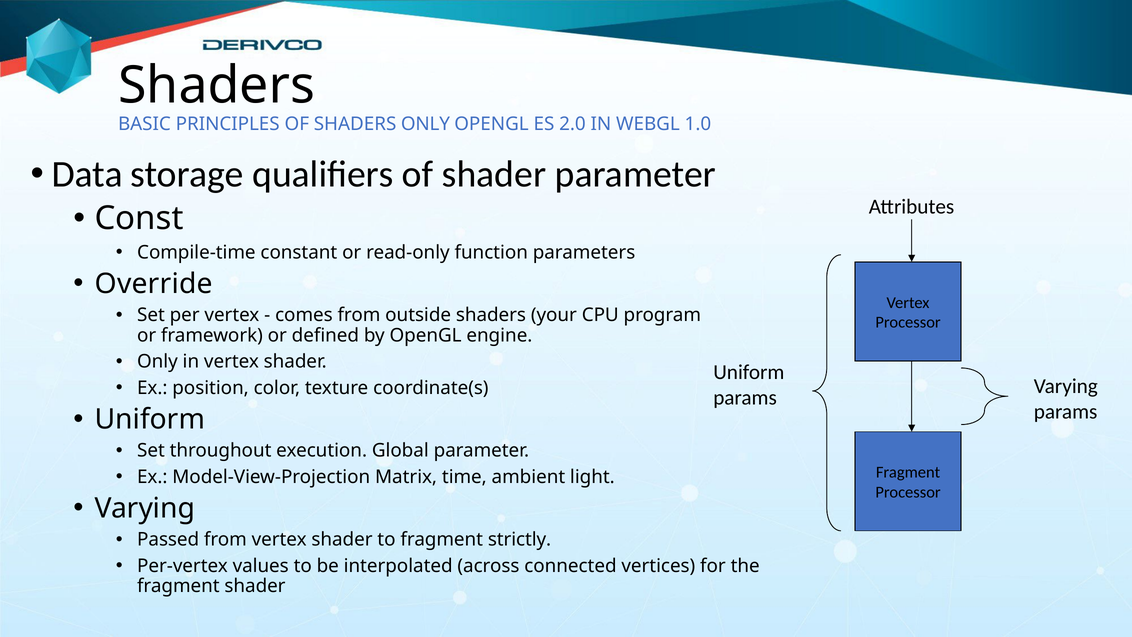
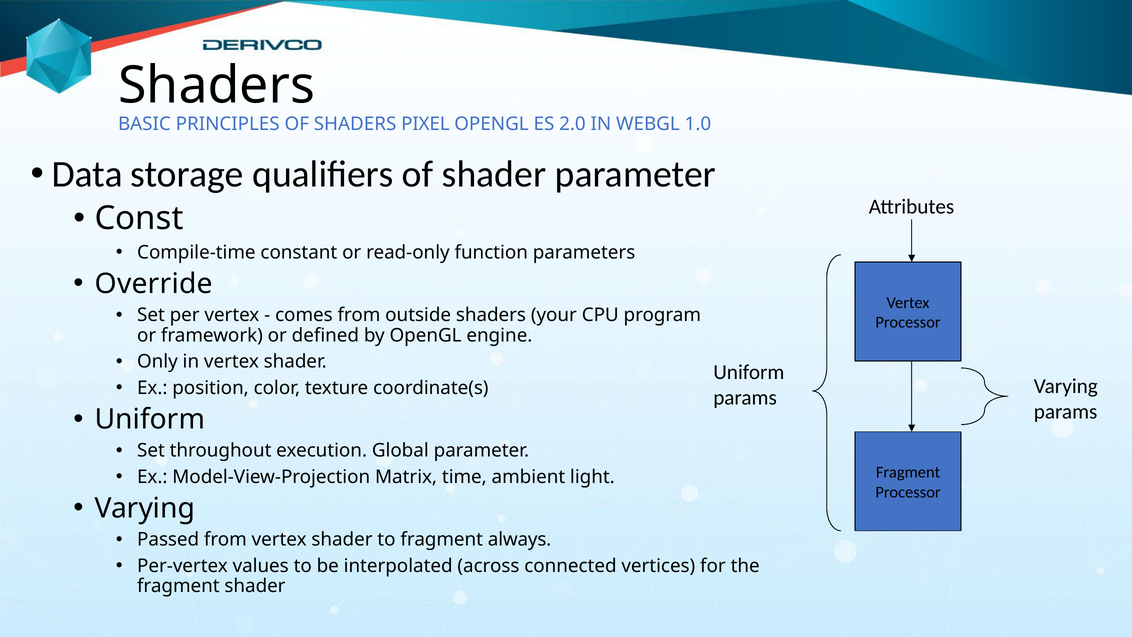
SHADERS ONLY: ONLY -> PIXEL (425, 124)
strictly: strictly -> always (520, 539)
